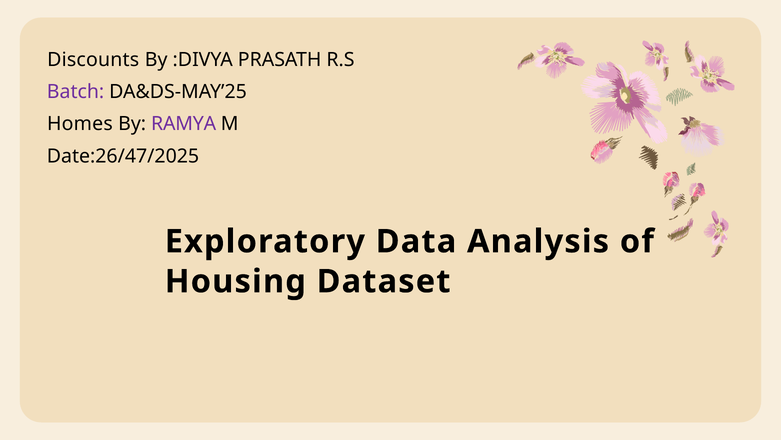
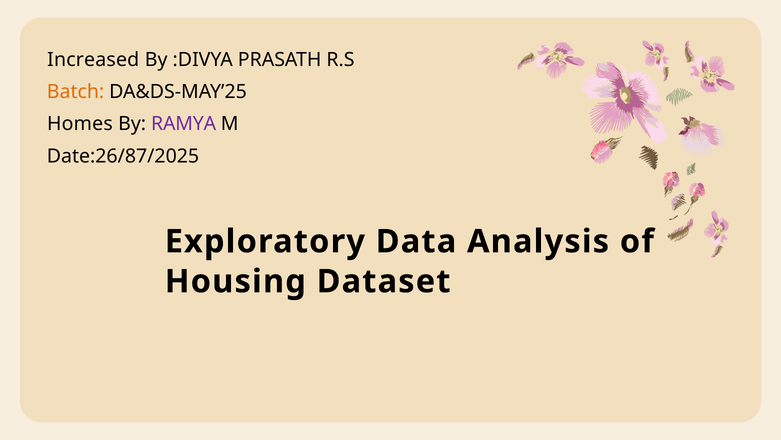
Discounts: Discounts -> Increased (93, 60)
Batch colour: purple -> orange (76, 92)
Date:26/47/2025: Date:26/47/2025 -> Date:26/87/2025 (123, 156)
